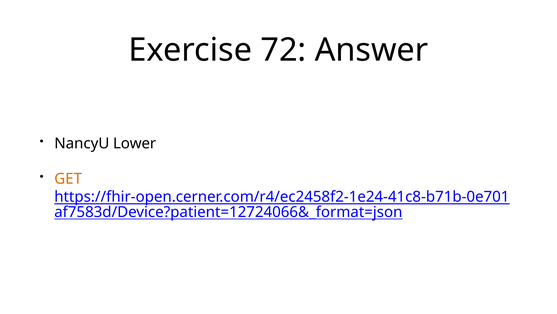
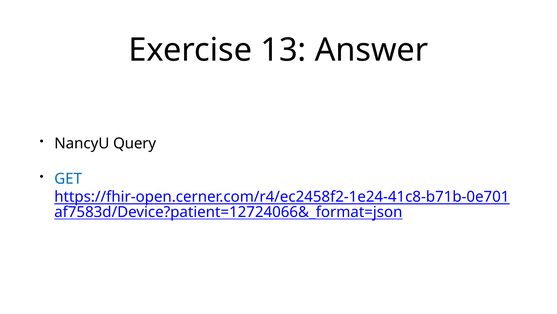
72: 72 -> 13 (283, 50)
Lower: Lower -> Query (135, 143)
GET colour: orange -> blue (68, 178)
